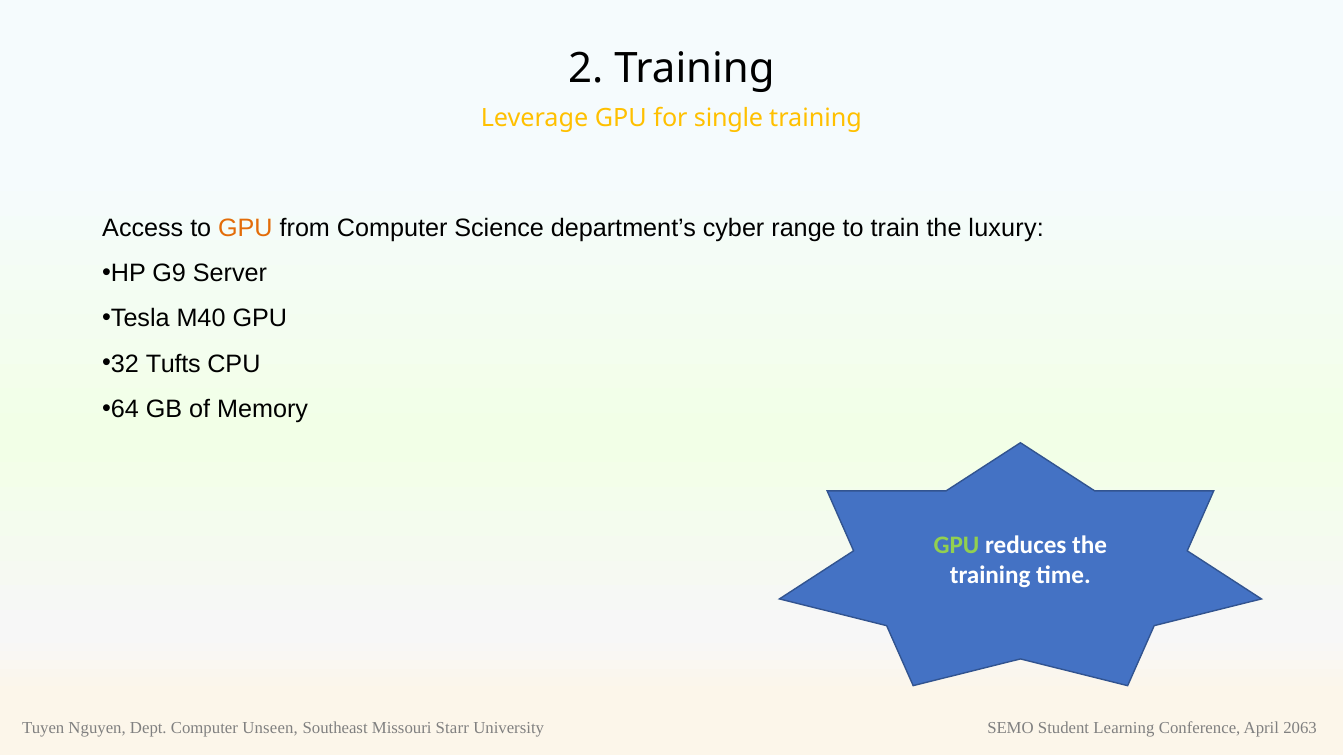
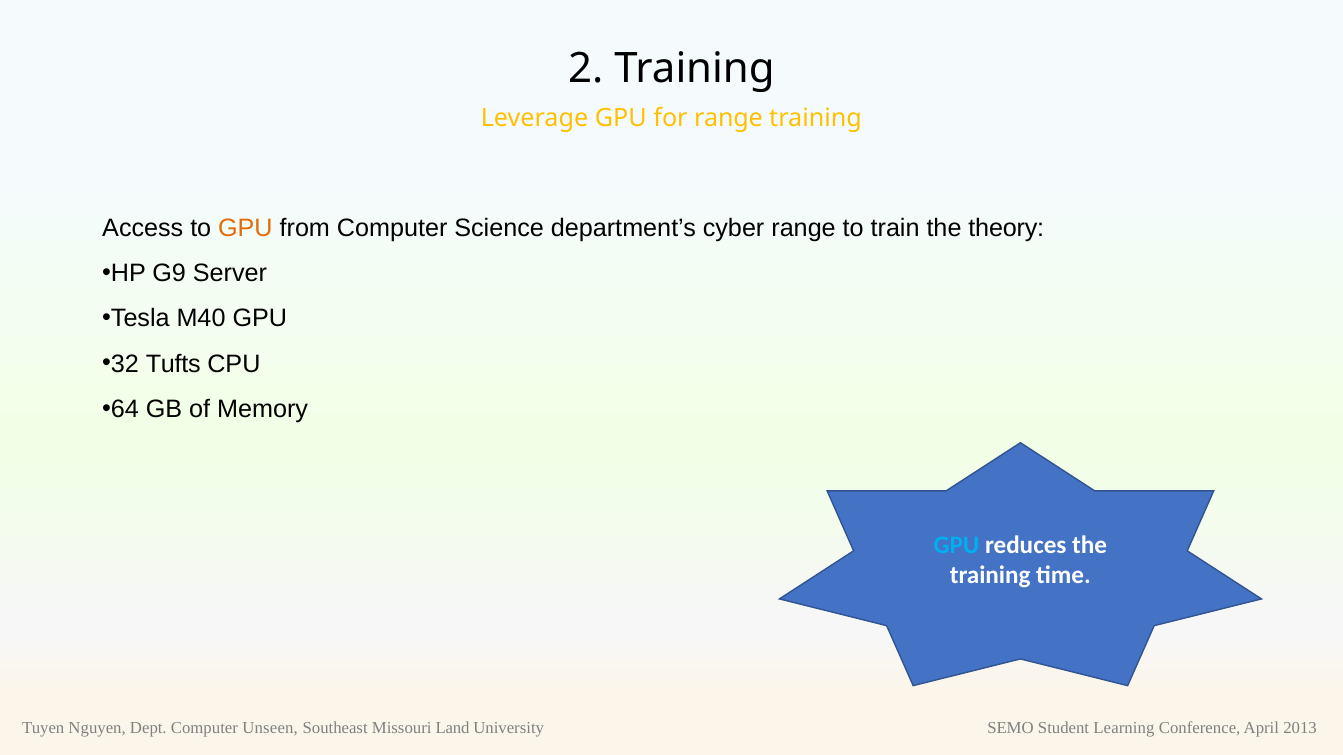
for single: single -> range (728, 119)
luxury: luxury -> theory (1006, 228)
GPU colour: light green -> light blue (956, 545)
Starr: Starr -> Land (452, 728)
2063: 2063 -> 2013 (1300, 728)
